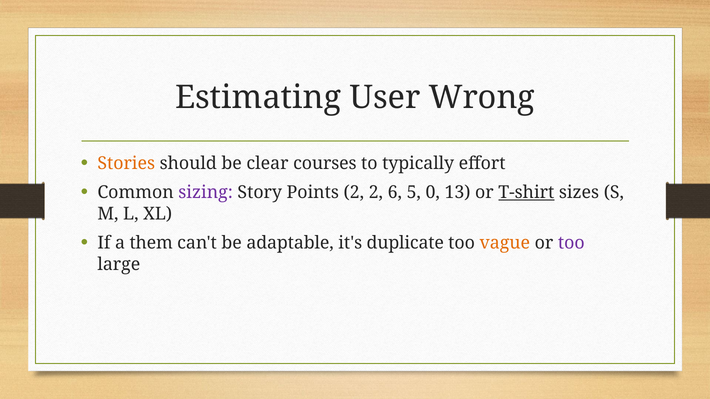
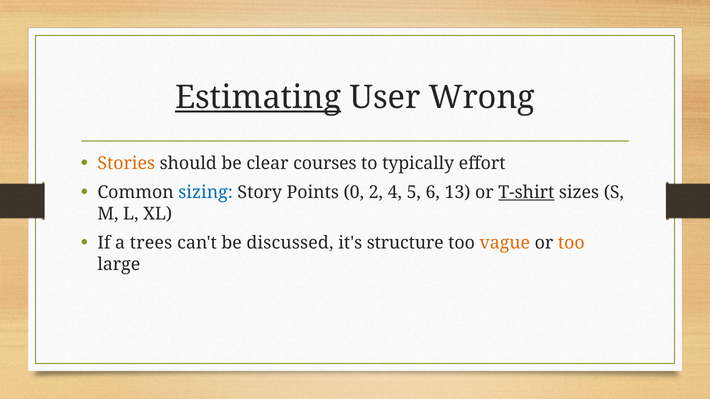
Estimating underline: none -> present (258, 97)
sizing colour: purple -> blue (206, 193)
Points 2: 2 -> 0 (354, 193)
6: 6 -> 4 (395, 193)
0: 0 -> 6 (433, 193)
them: them -> trees (151, 243)
adaptable: adaptable -> discussed (290, 243)
duplicate: duplicate -> structure (405, 243)
too colour: purple -> orange (571, 243)
